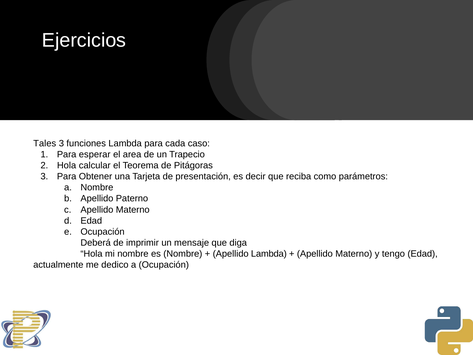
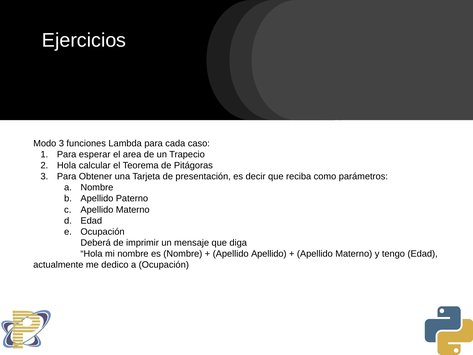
Tales: Tales -> Modo (45, 143)
Apellido Lambda: Lambda -> Apellido (269, 254)
